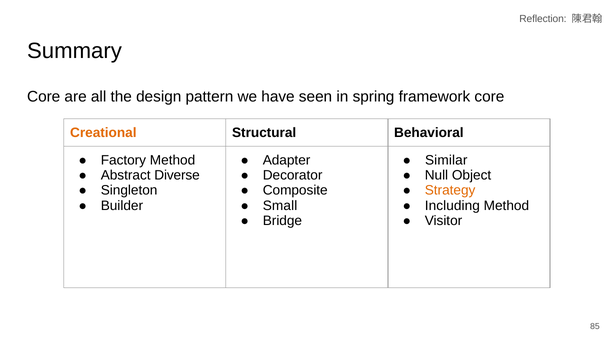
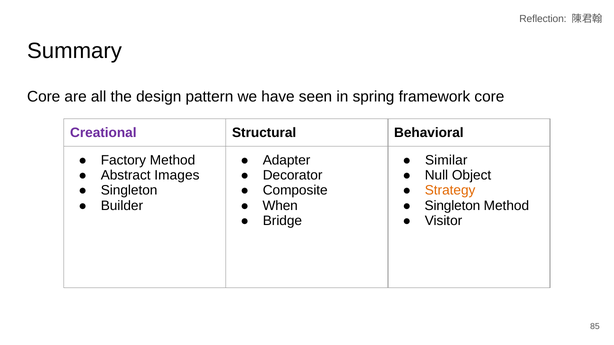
Creational colour: orange -> purple (103, 133)
Diverse: Diverse -> Images (177, 175)
Small: Small -> When (280, 206)
Including: Including -> Singleton (452, 206)
